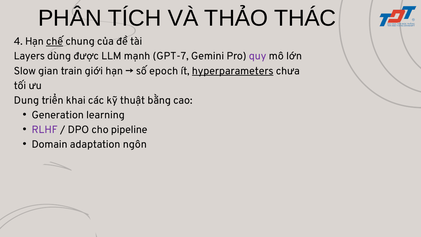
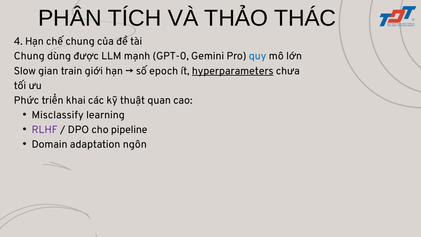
chế underline: present -> none (55, 41)
Layers: Layers -> Chung (29, 56)
GPT-7: GPT-7 -> GPT-0 (171, 56)
quy colour: purple -> blue (258, 56)
Dung: Dung -> Phức (26, 100)
bằng: bằng -> quan (159, 100)
Generation: Generation -> Misclassify (58, 115)
